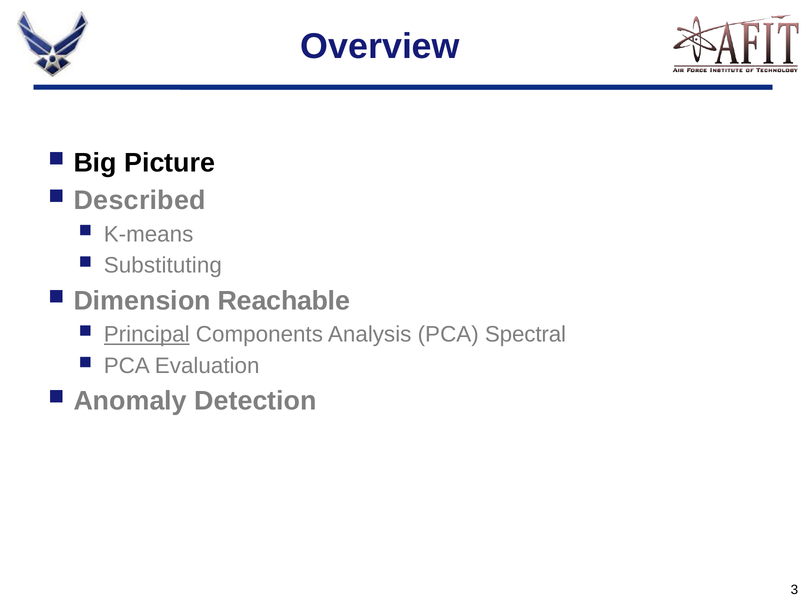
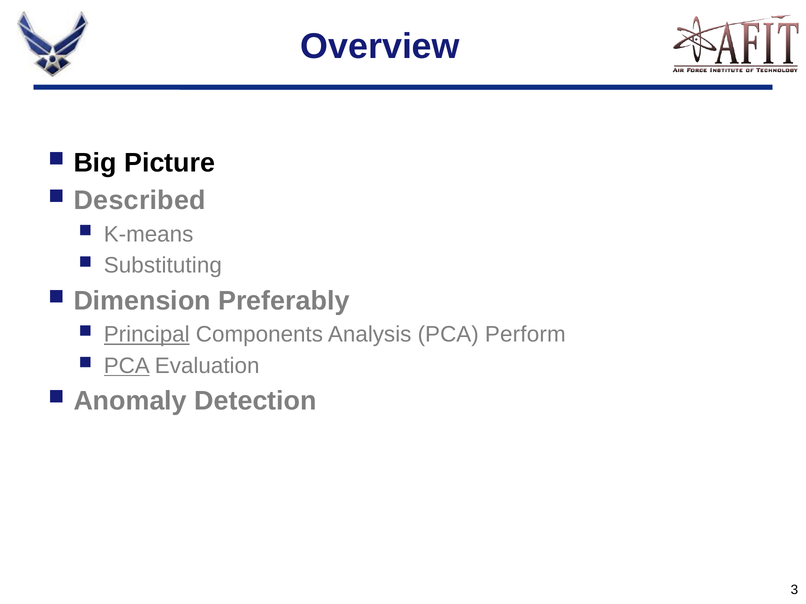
Reachable: Reachable -> Preferably (284, 301)
Spectral: Spectral -> Perform (525, 335)
PCA underline: none -> present (127, 366)
